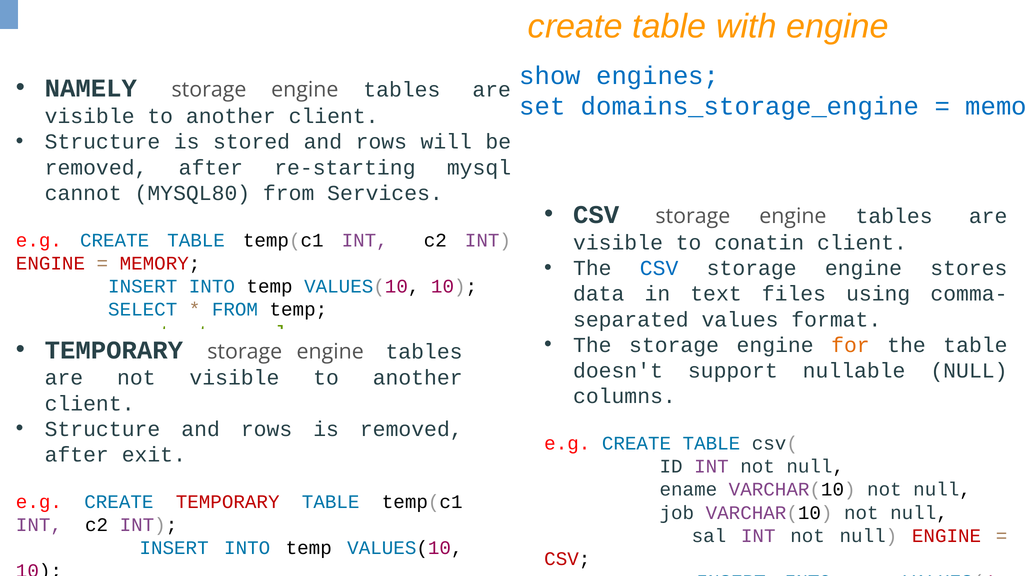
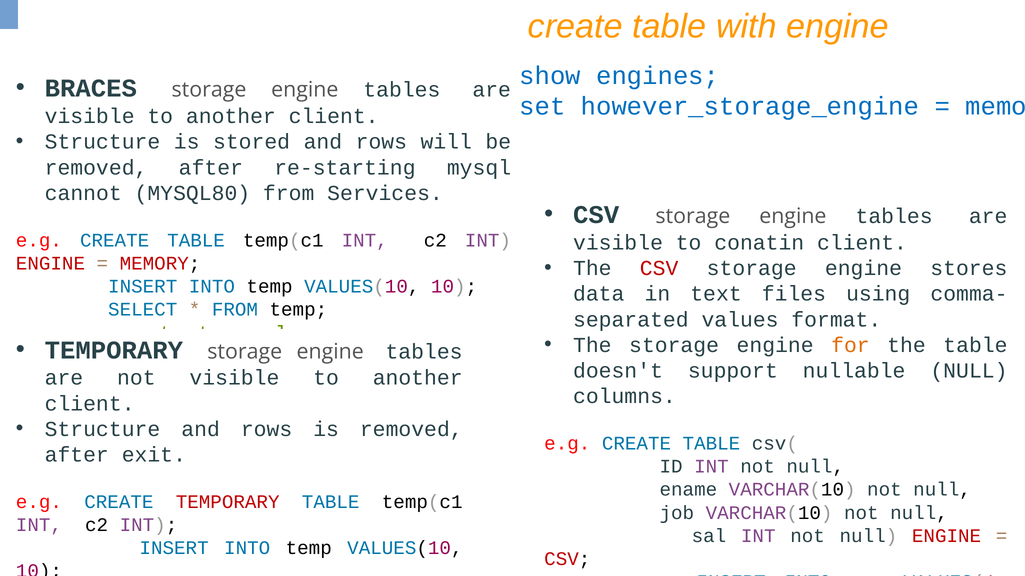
NAMELY: NAMELY -> BRACES (91, 89)
domains_storage_engine: domains_storage_engine -> however_storage_engine (750, 107)
CSV colour: blue -> red (659, 269)
